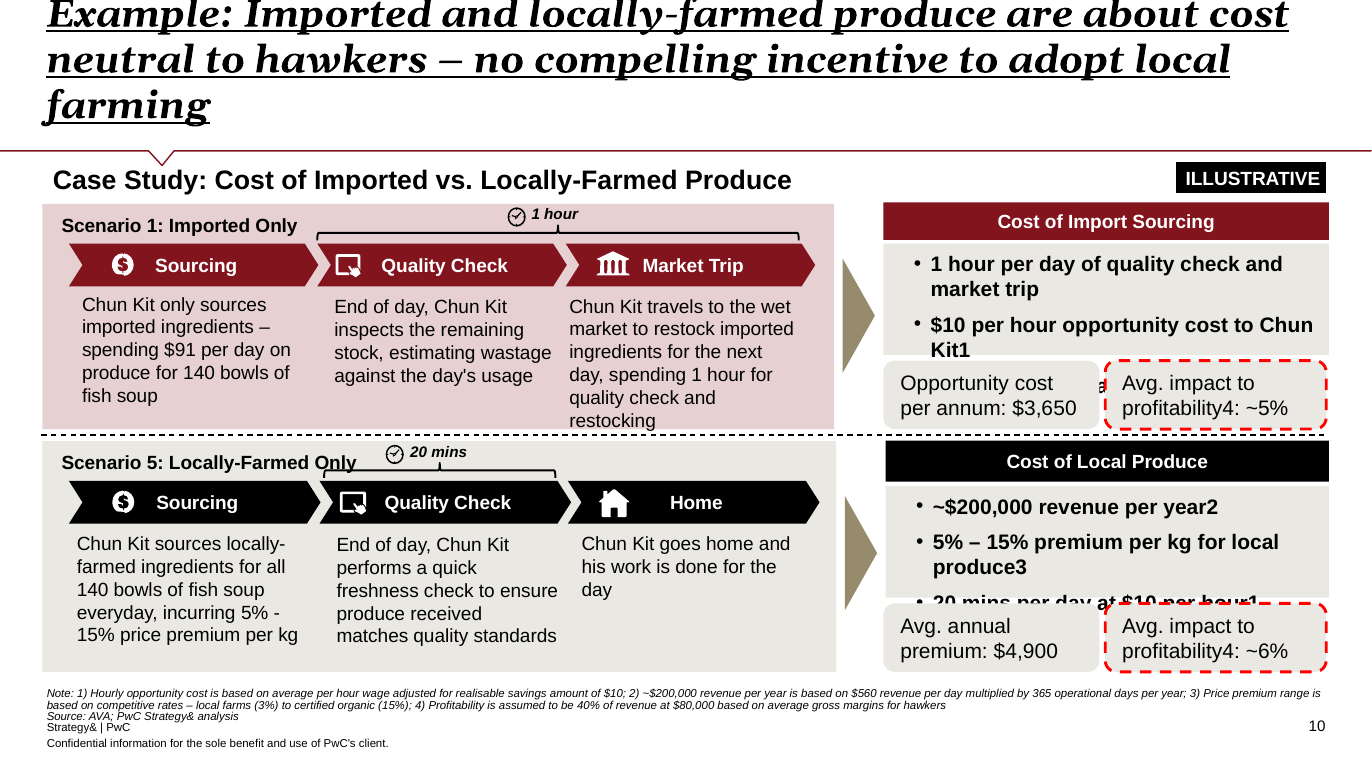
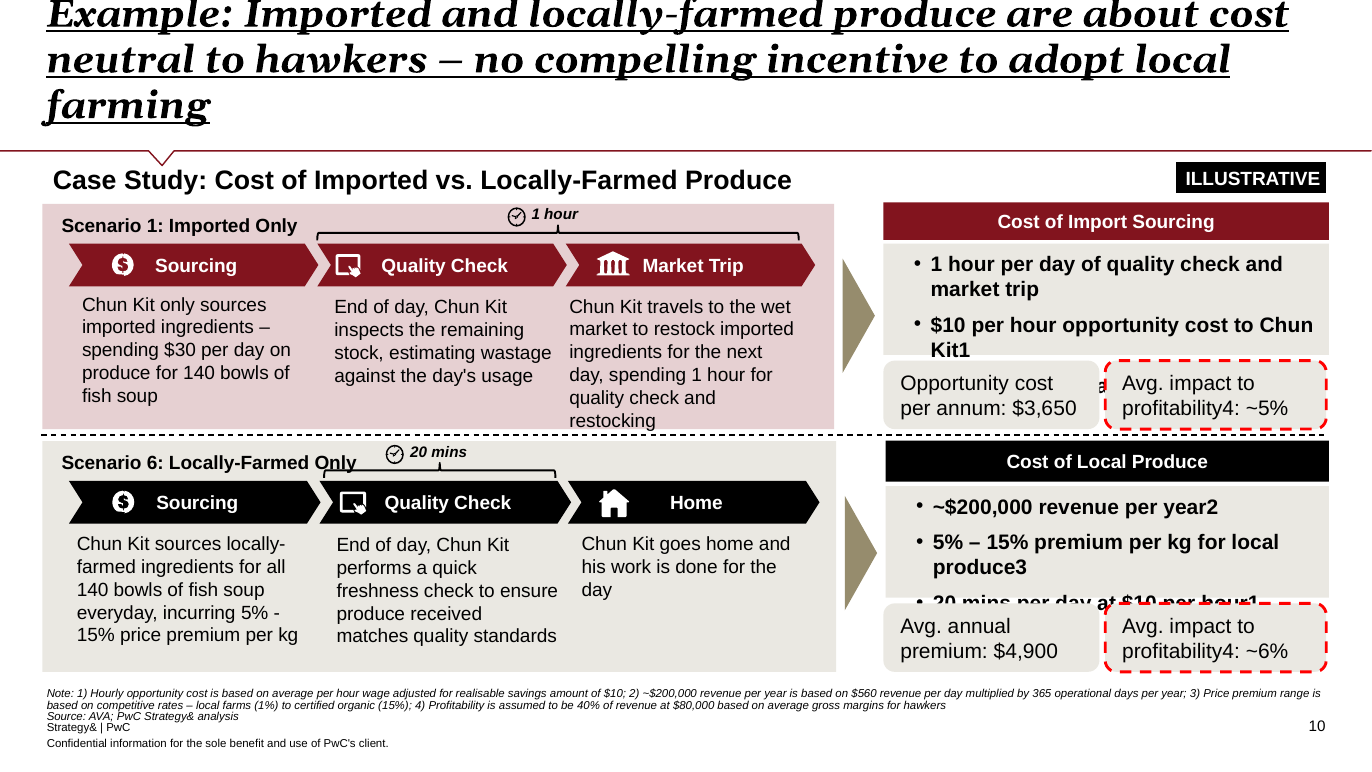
$91: $91 -> $30 (180, 350)
5: 5 -> 6 (155, 463)
3%: 3% -> 1% (266, 705)
